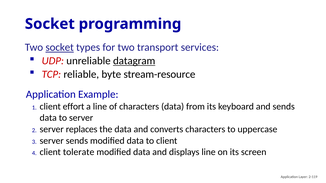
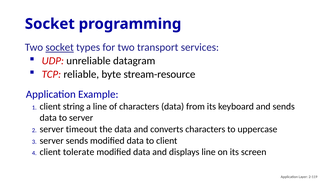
datagram underline: present -> none (134, 61)
effort: effort -> string (74, 107)
replaces: replaces -> timeout (82, 130)
